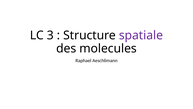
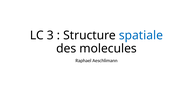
spatiale colour: purple -> blue (141, 35)
